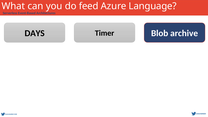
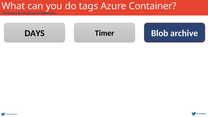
feed: feed -> tags (89, 6)
Language: Language -> Container (153, 6)
